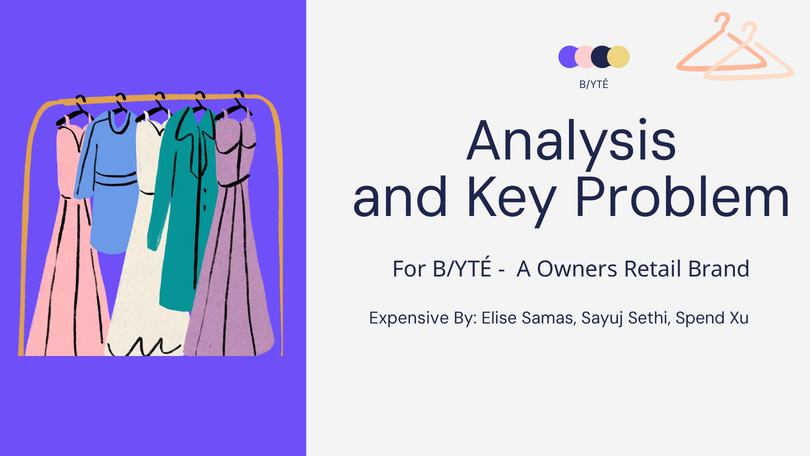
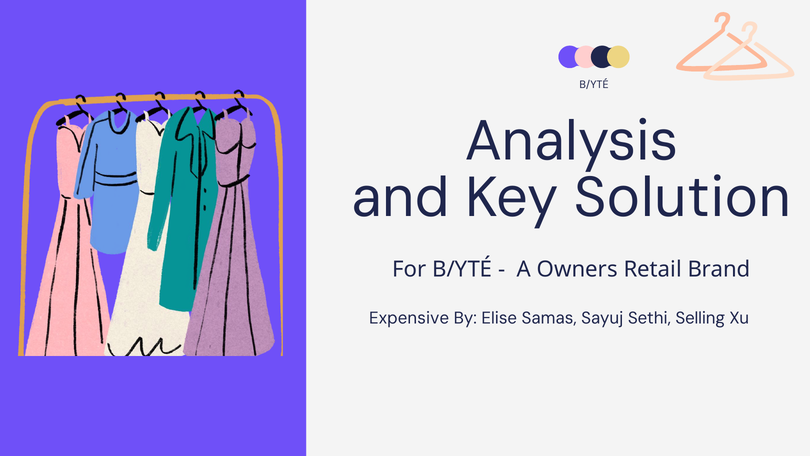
Problem: Problem -> Solution (682, 197)
Spend: Spend -> Selling (700, 318)
